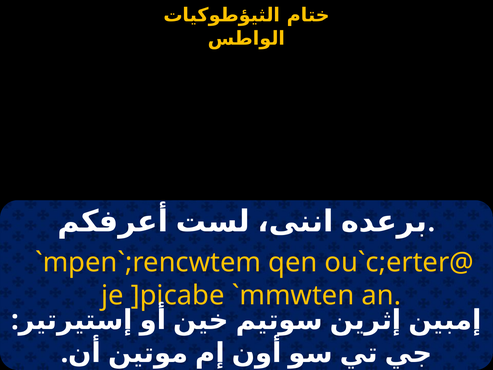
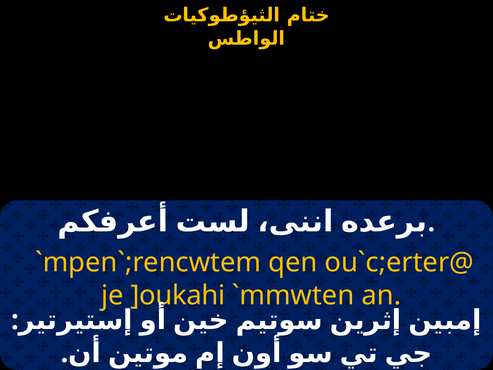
]picabe: ]picabe -> ]oukahi (178, 295)
